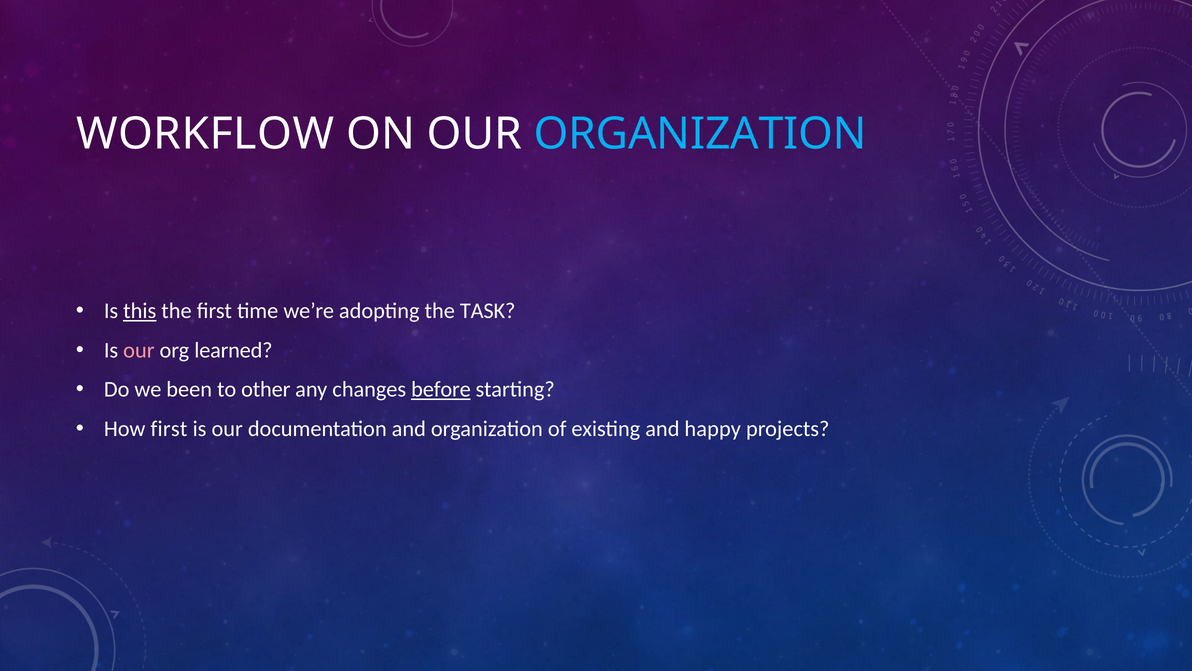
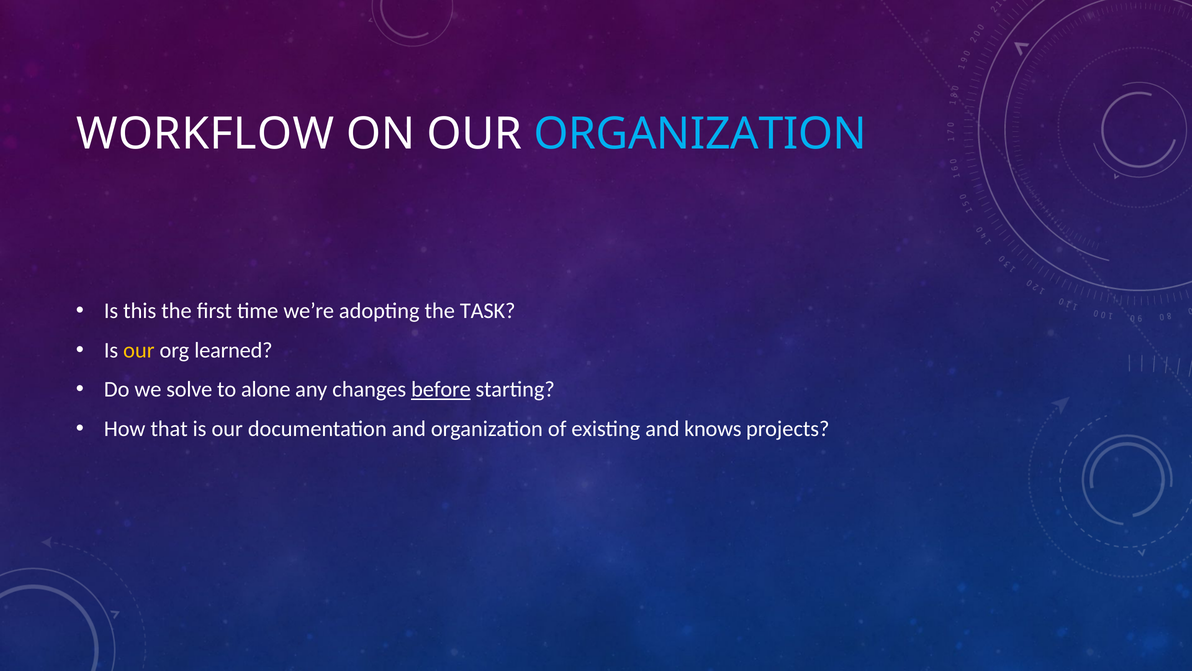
this underline: present -> none (140, 311)
our colour: pink -> yellow (139, 350)
been: been -> solve (189, 389)
other: other -> alone (266, 389)
How first: first -> that (169, 429)
happy: happy -> knows (713, 429)
